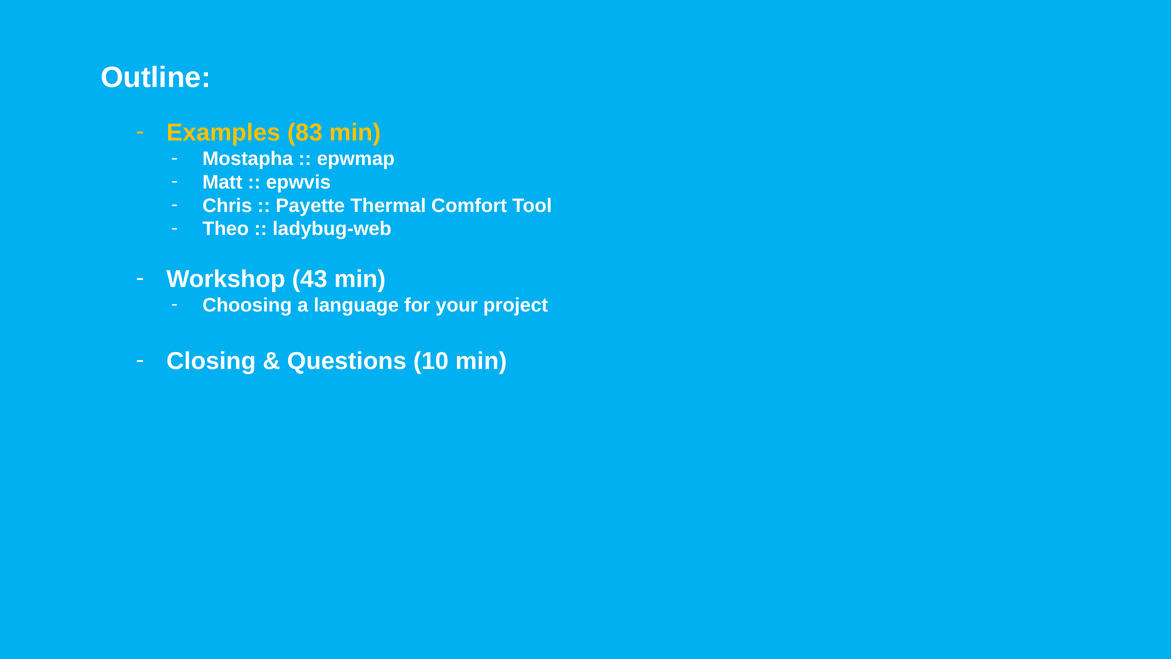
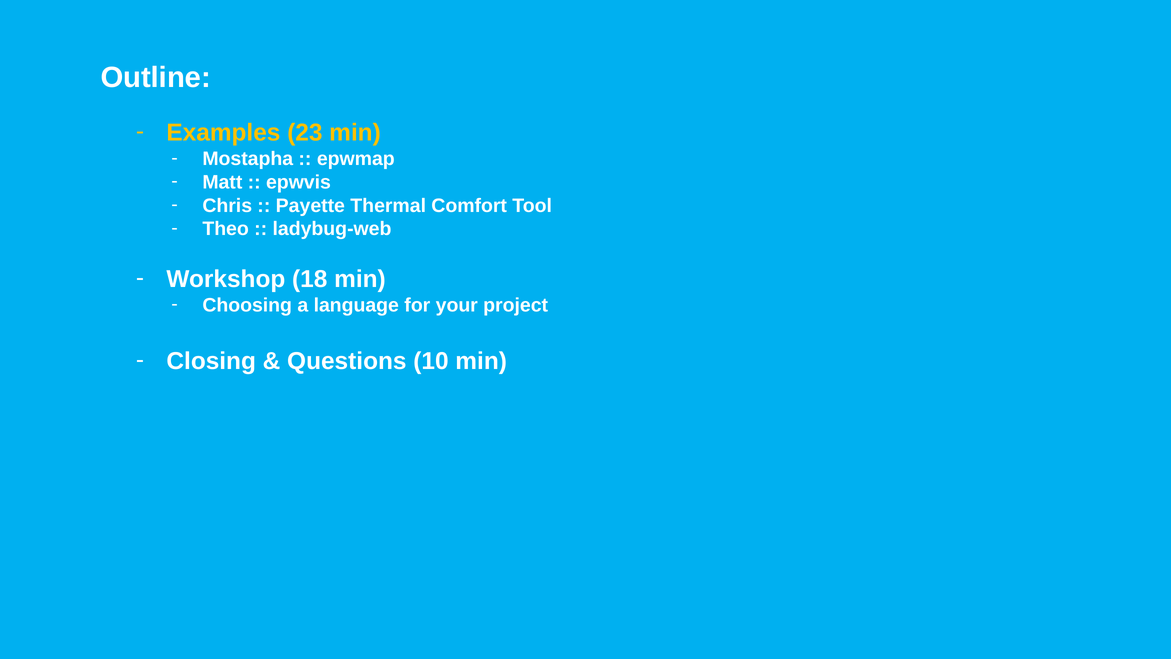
83: 83 -> 23 (305, 133)
43: 43 -> 18 (310, 279)
